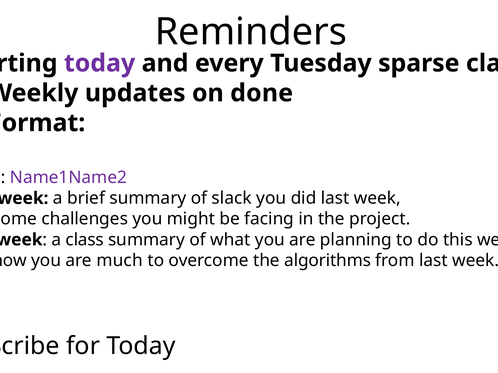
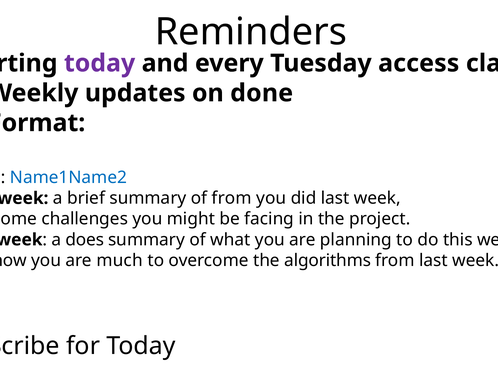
sparse: sparse -> access (419, 63)
Name1Name2 colour: purple -> blue (68, 178)
of slack: slack -> from (232, 199)
a class: class -> does (85, 240)
